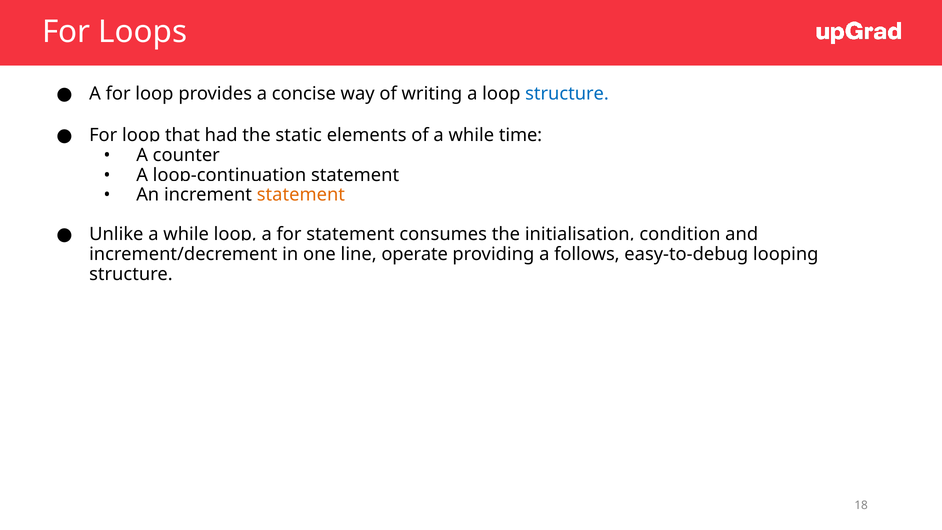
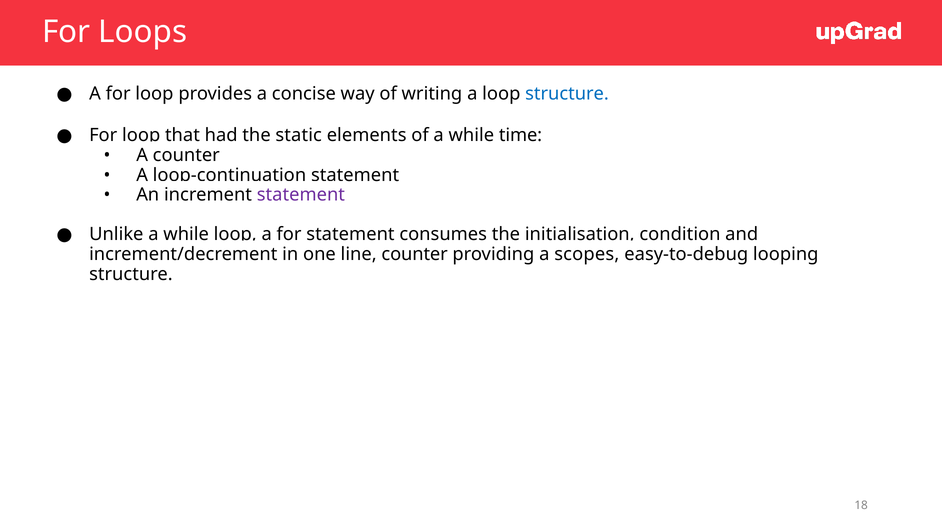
statement colour: orange -> purple (301, 195)
line operate: operate -> counter (415, 254)
follows: follows -> scopes (587, 254)
